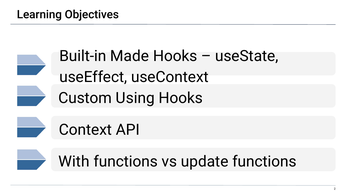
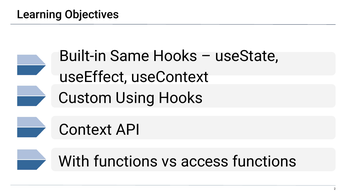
Made: Made -> Same (130, 56)
update: update -> access (205, 162)
